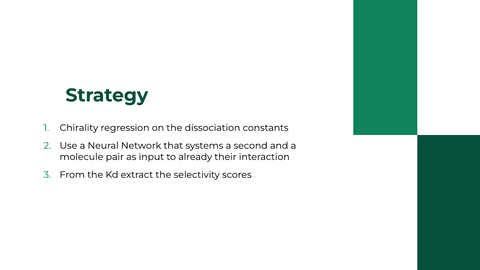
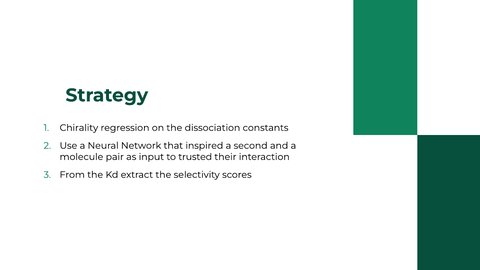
systems: systems -> inspired (204, 146)
already: already -> trusted (195, 157)
